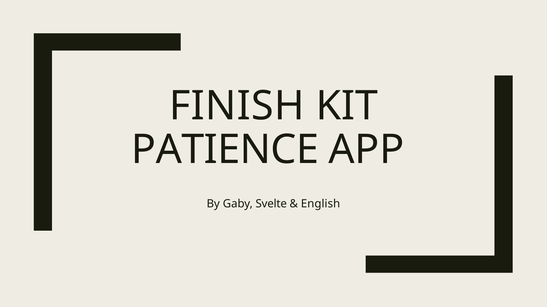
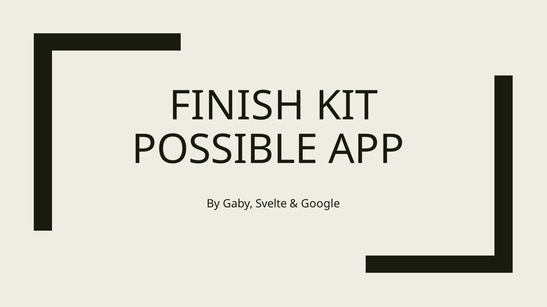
PATIENCE: PATIENCE -> POSSIBLE (225, 150)
English: English -> Google (321, 204)
